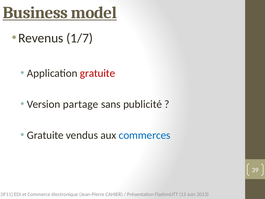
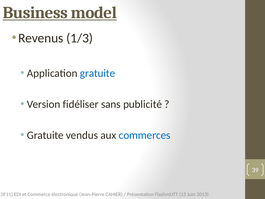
1/7: 1/7 -> 1/3 (80, 38)
gratuite colour: red -> blue (98, 73)
partage: partage -> fidéliser (81, 104)
